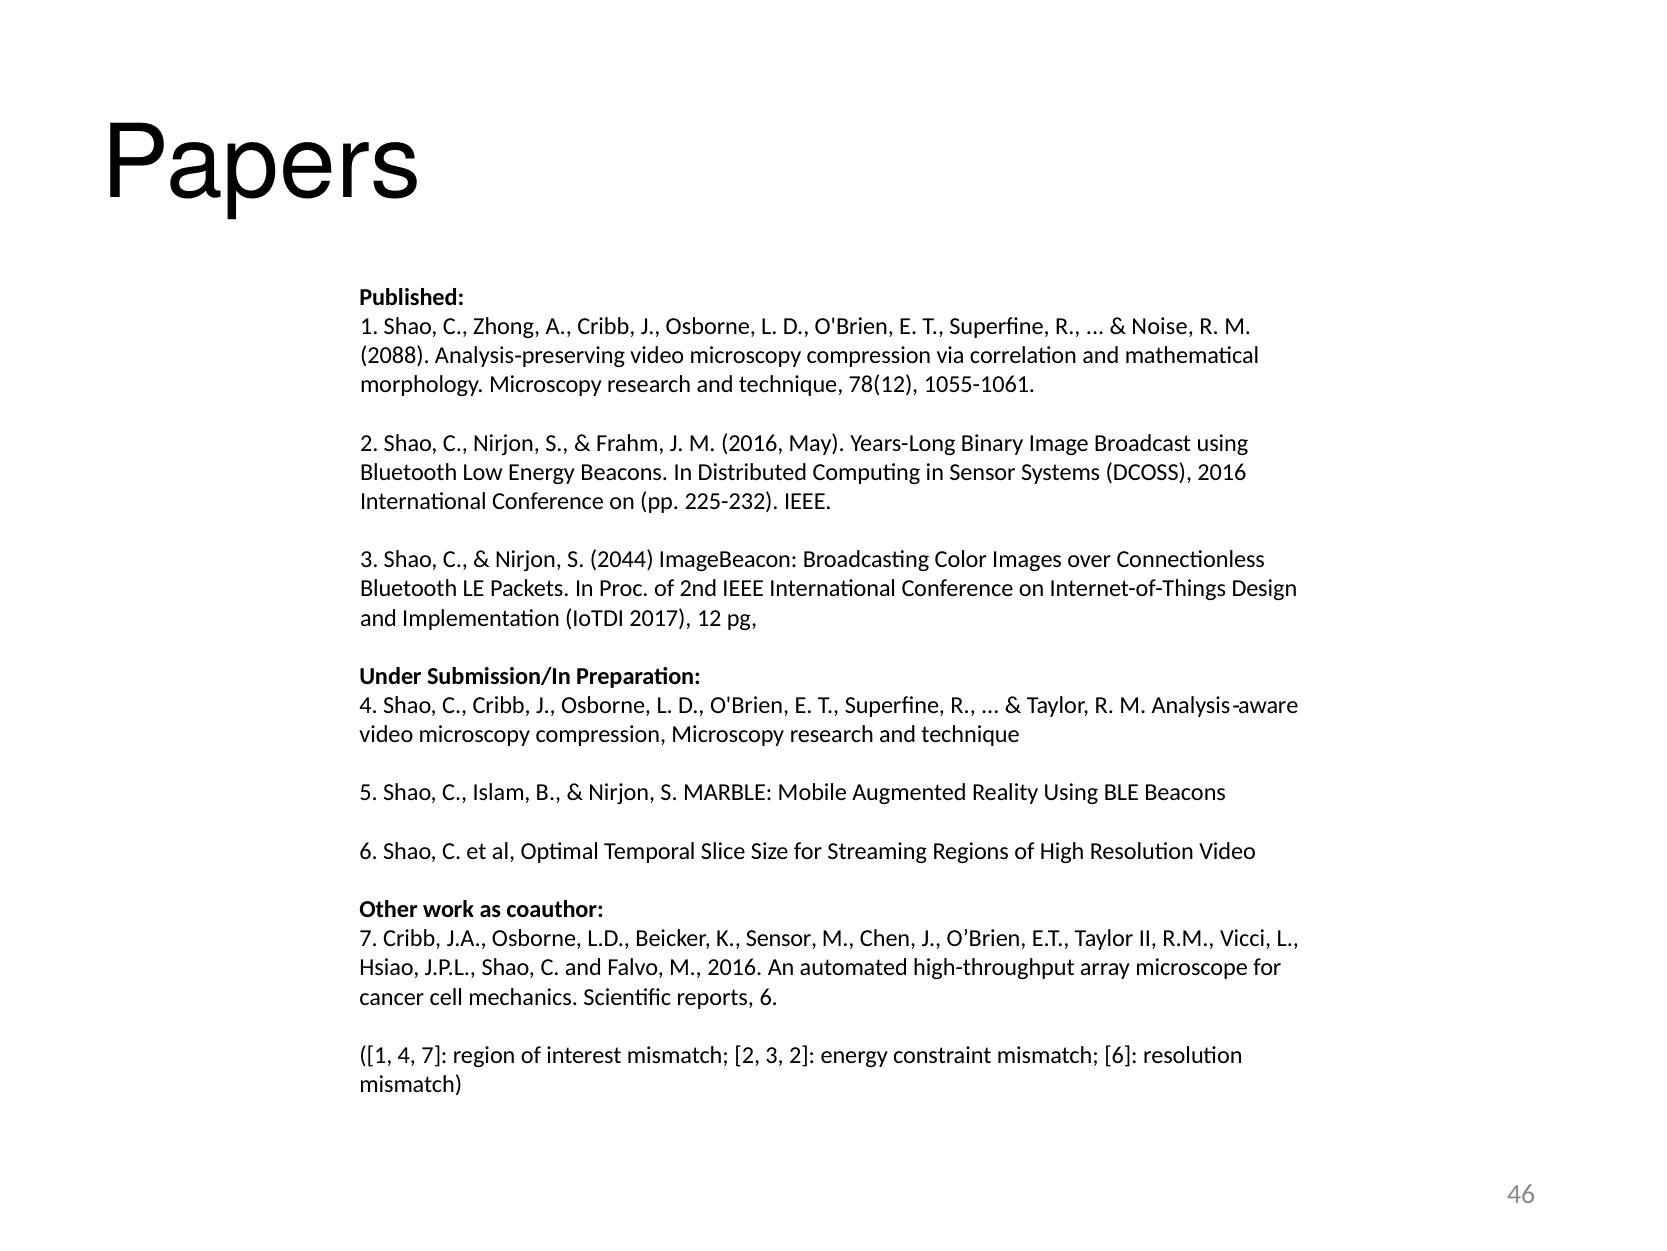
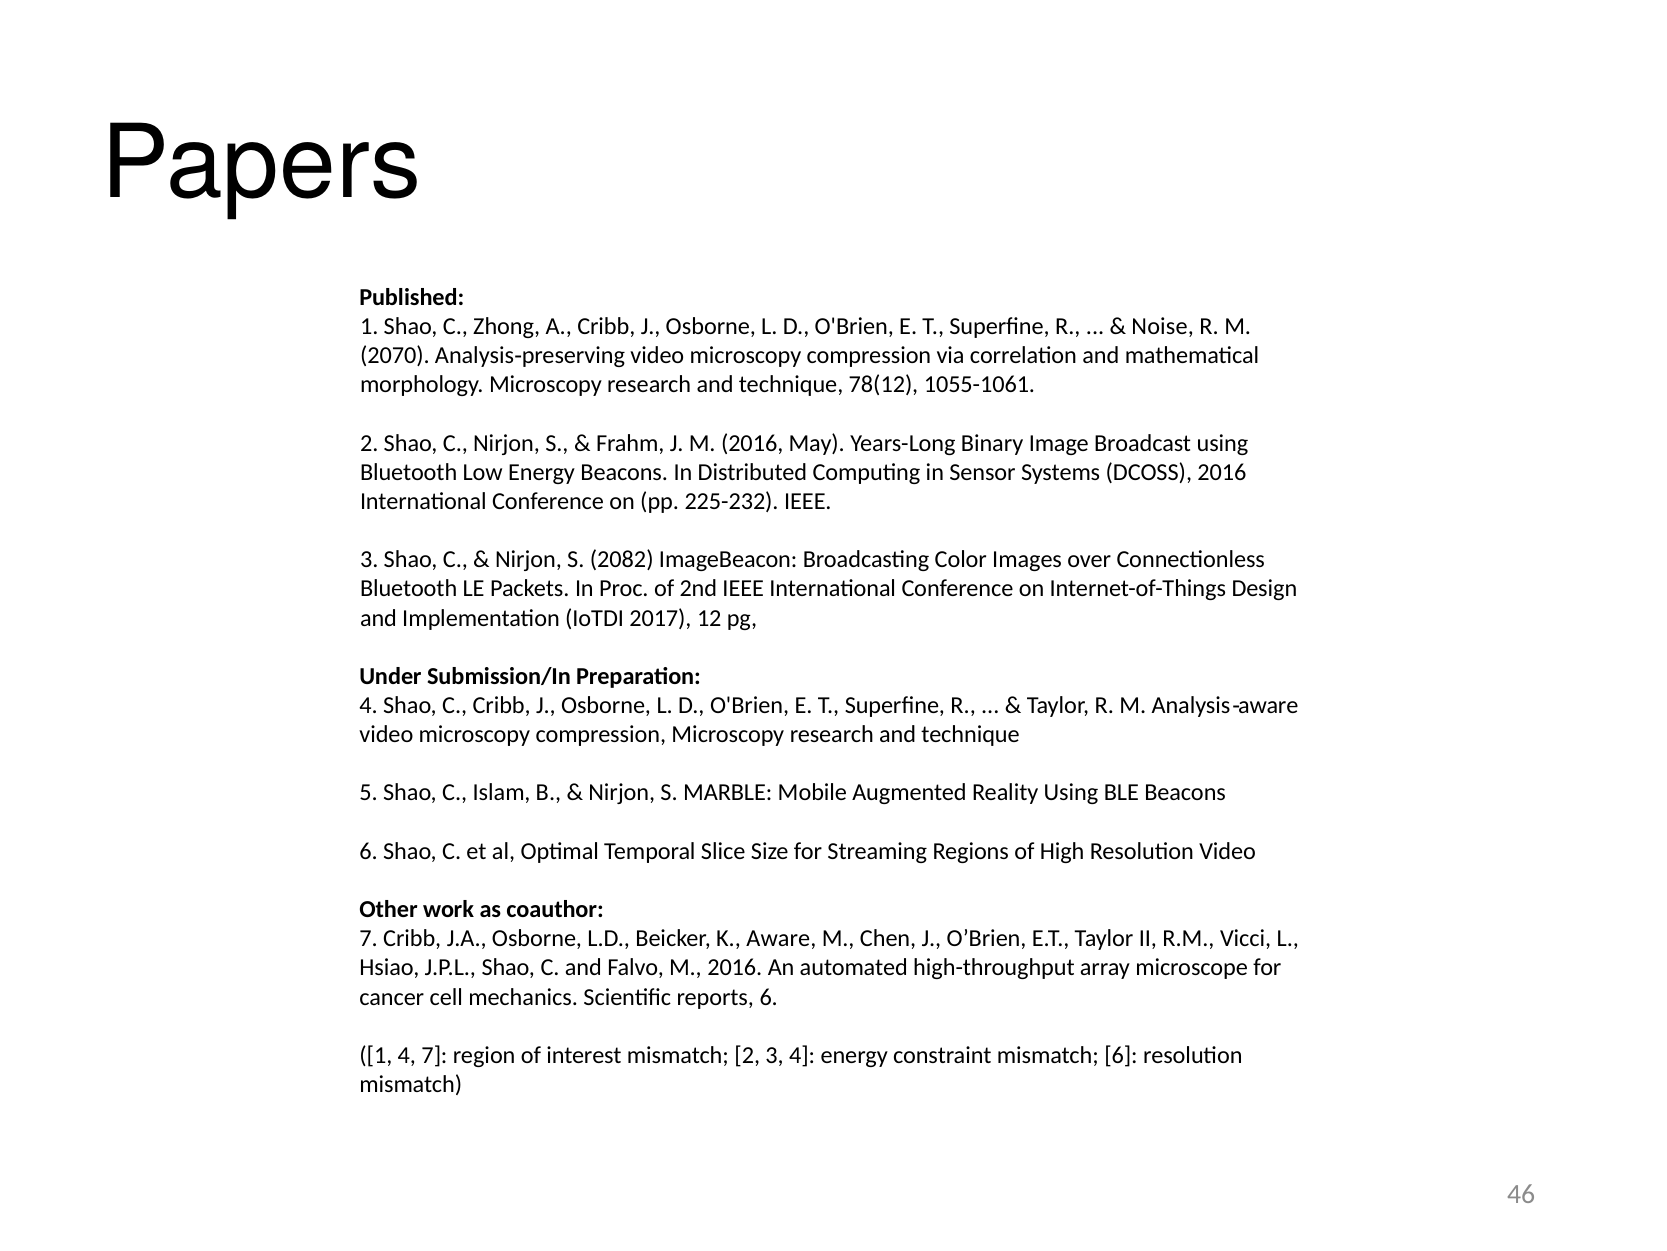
2088: 2088 -> 2070 (395, 355)
2044: 2044 -> 2082 (622, 559)
K Sensor: Sensor -> Aware (781, 938)
3 2: 2 -> 4 (802, 1055)
